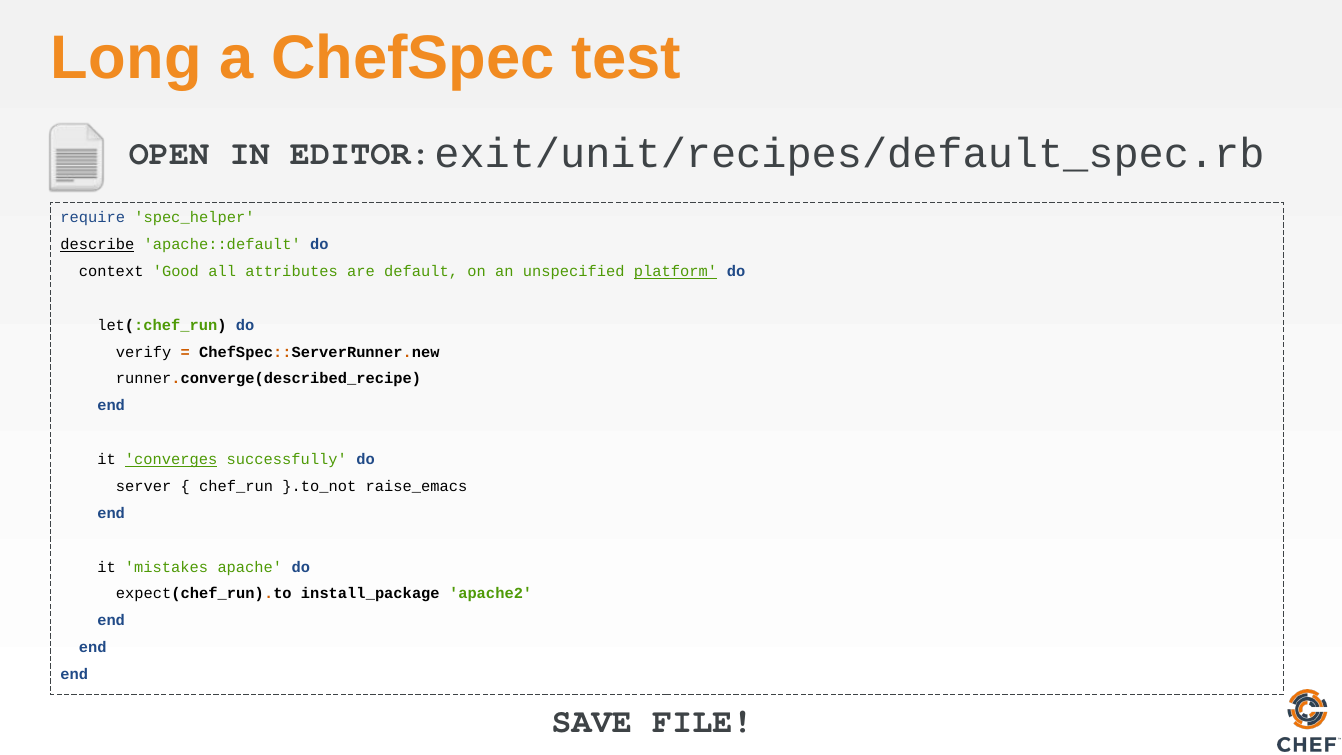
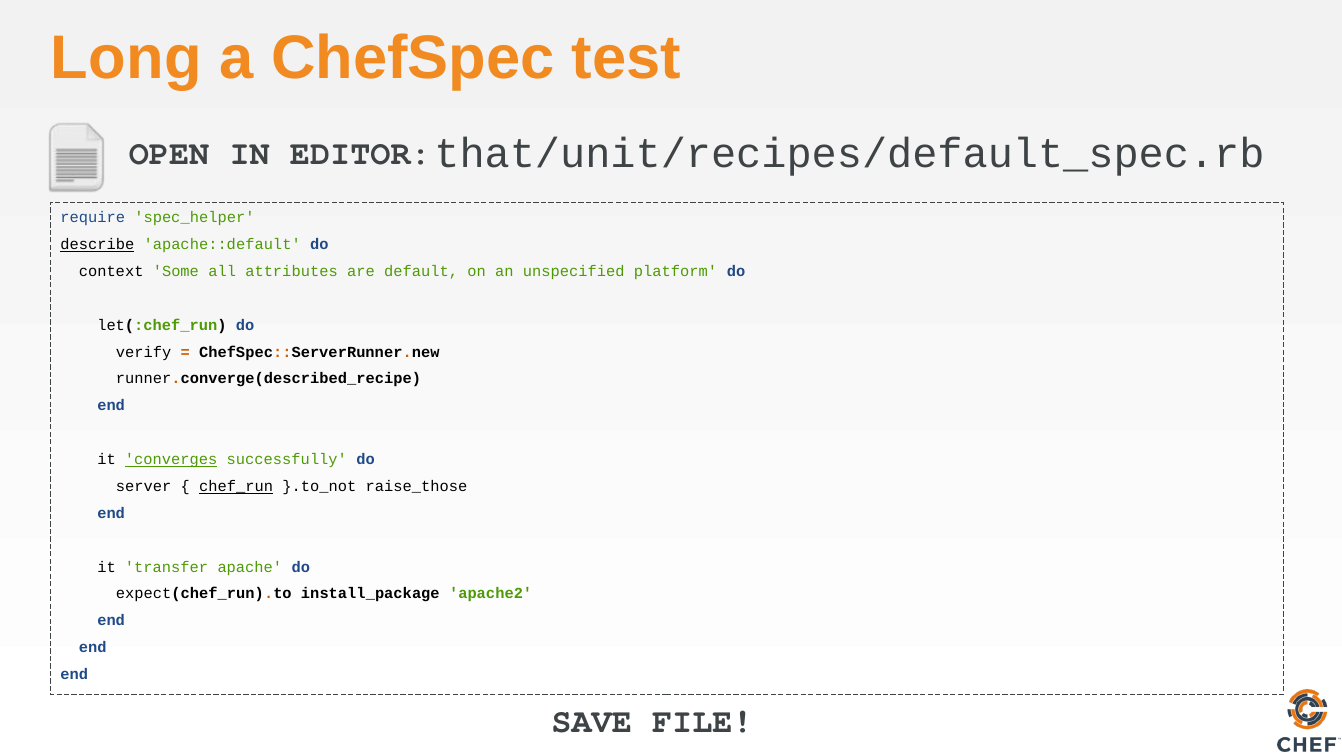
exit/unit/recipes/default_spec.rb: exit/unit/recipes/default_spec.rb -> that/unit/recipes/default_spec.rb (849, 154)
Good: Good -> Some (176, 271)
platform underline: present -> none (675, 271)
chef_run underline: none -> present (236, 486)
raise_emacs: raise_emacs -> raise_those (416, 486)
mistakes: mistakes -> transfer (167, 567)
